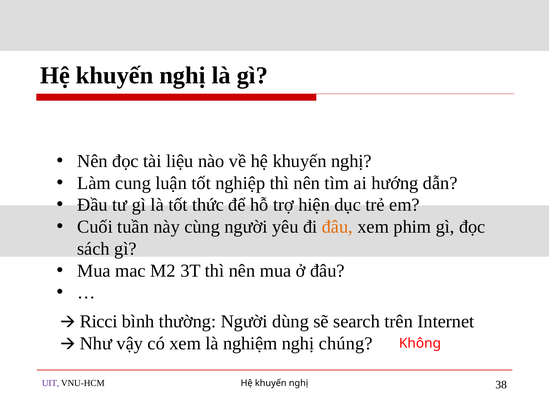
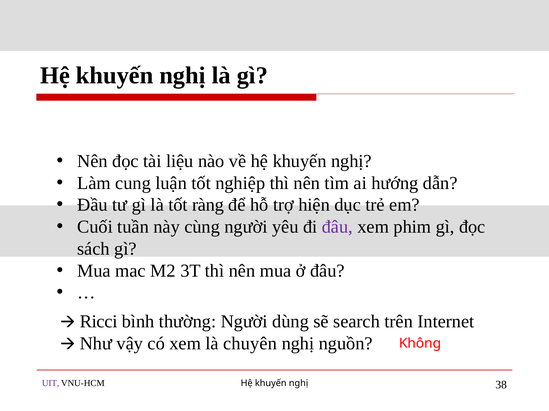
thức: thức -> ràng (208, 205)
đâu colour: orange -> purple (337, 227)
nghiệm: nghiệm -> chuyên (250, 344)
chúng: chúng -> nguồn (346, 344)
